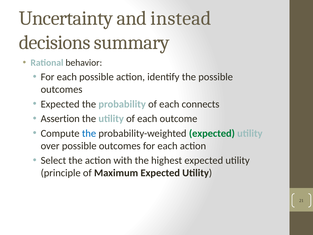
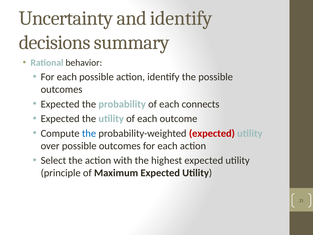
and instead: instead -> identify (181, 18)
Assertion: Assertion -> Expected (60, 119)
expected colour: green -> red (212, 133)
